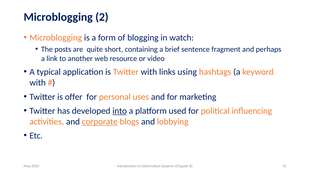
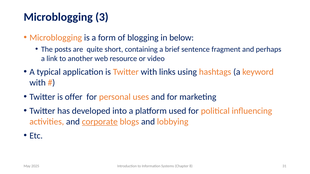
2: 2 -> 3 (102, 17)
watch: watch -> below (182, 38)
into underline: present -> none (120, 111)
